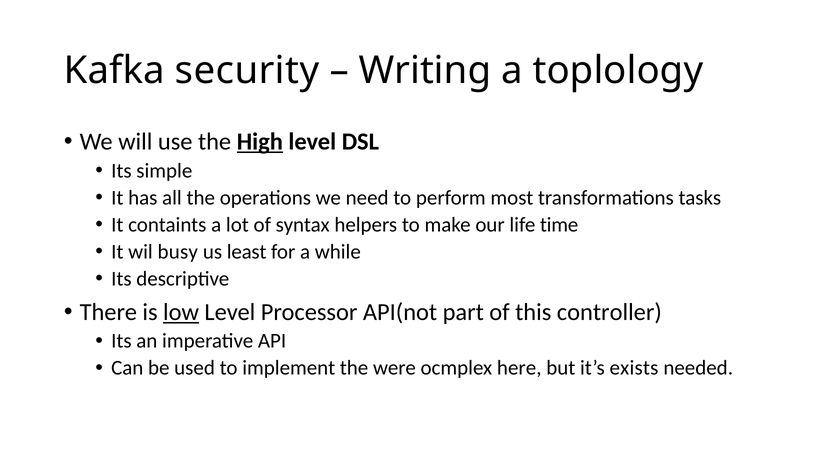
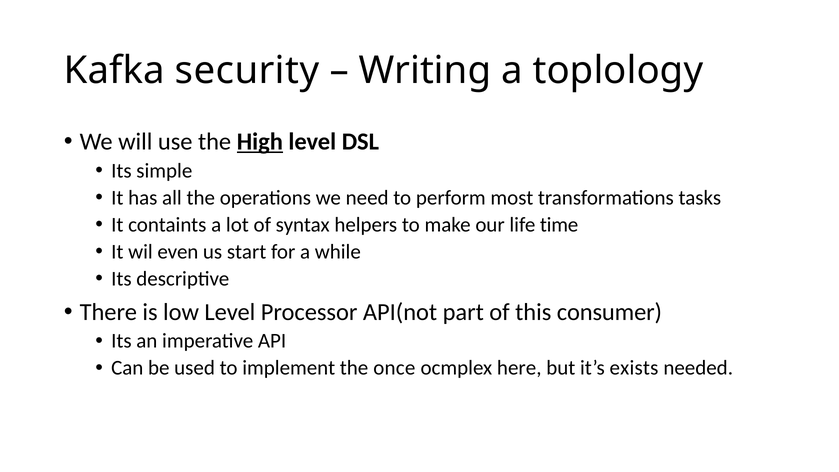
busy: busy -> even (178, 252)
least: least -> start (247, 252)
low underline: present -> none (181, 312)
controller: controller -> consumer (609, 312)
were: were -> once (394, 368)
